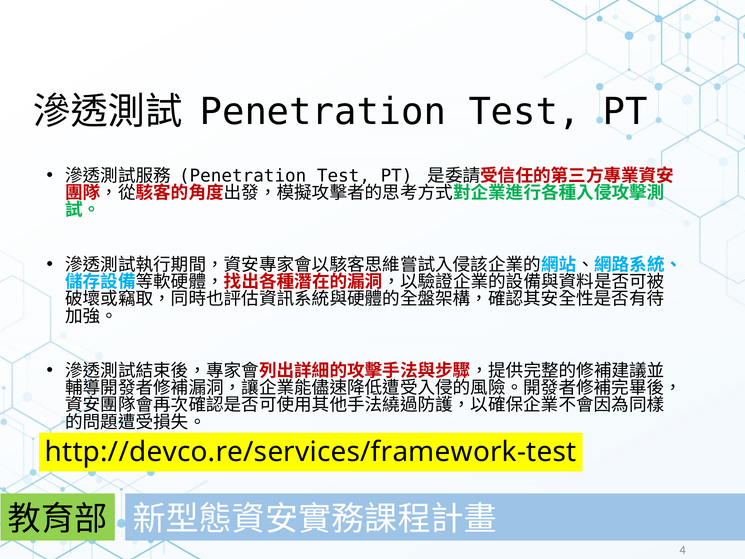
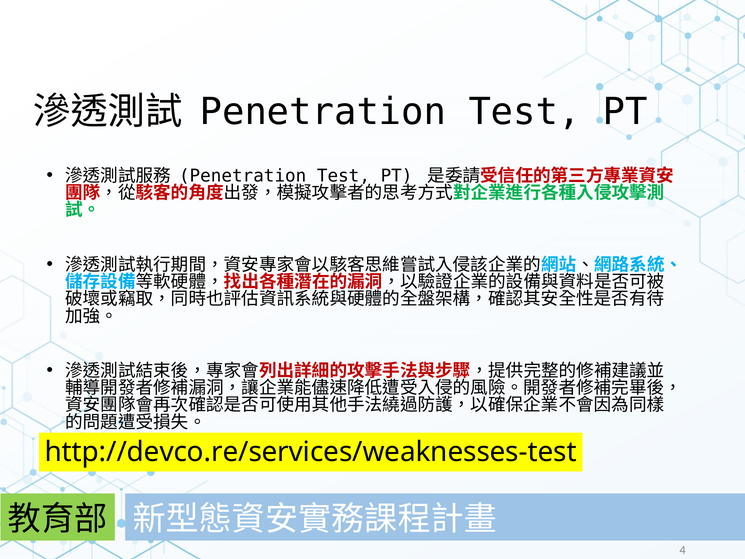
http://devco.re/services/framework-test: http://devco.re/services/framework-test -> http://devco.re/services/weaknesses-test (311, 452)
